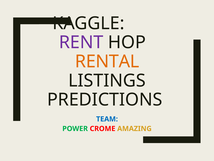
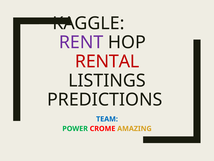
RENTAL colour: orange -> red (107, 61)
